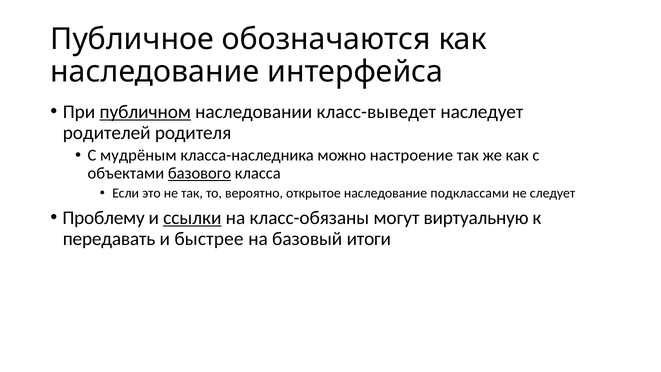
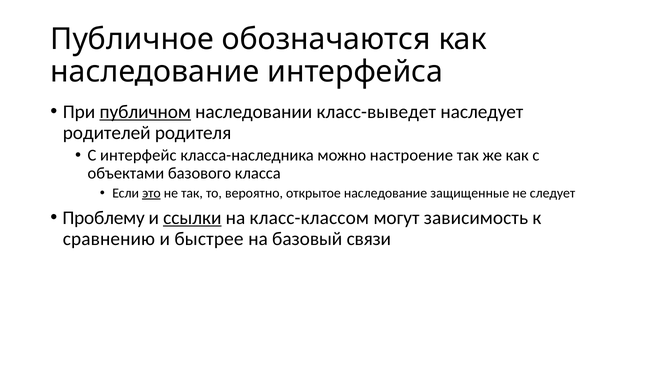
мудрёным: мудрёным -> интерфейс (138, 155)
базового underline: present -> none (200, 173)
это underline: none -> present (151, 193)
подклассами: подклассами -> защищенные (470, 193)
класс-обязаны: класс-обязаны -> класс-классом (309, 218)
виртуальную: виртуальную -> зависимость (476, 218)
передавать: передавать -> сравнению (109, 239)
итоги: итоги -> связи (369, 239)
